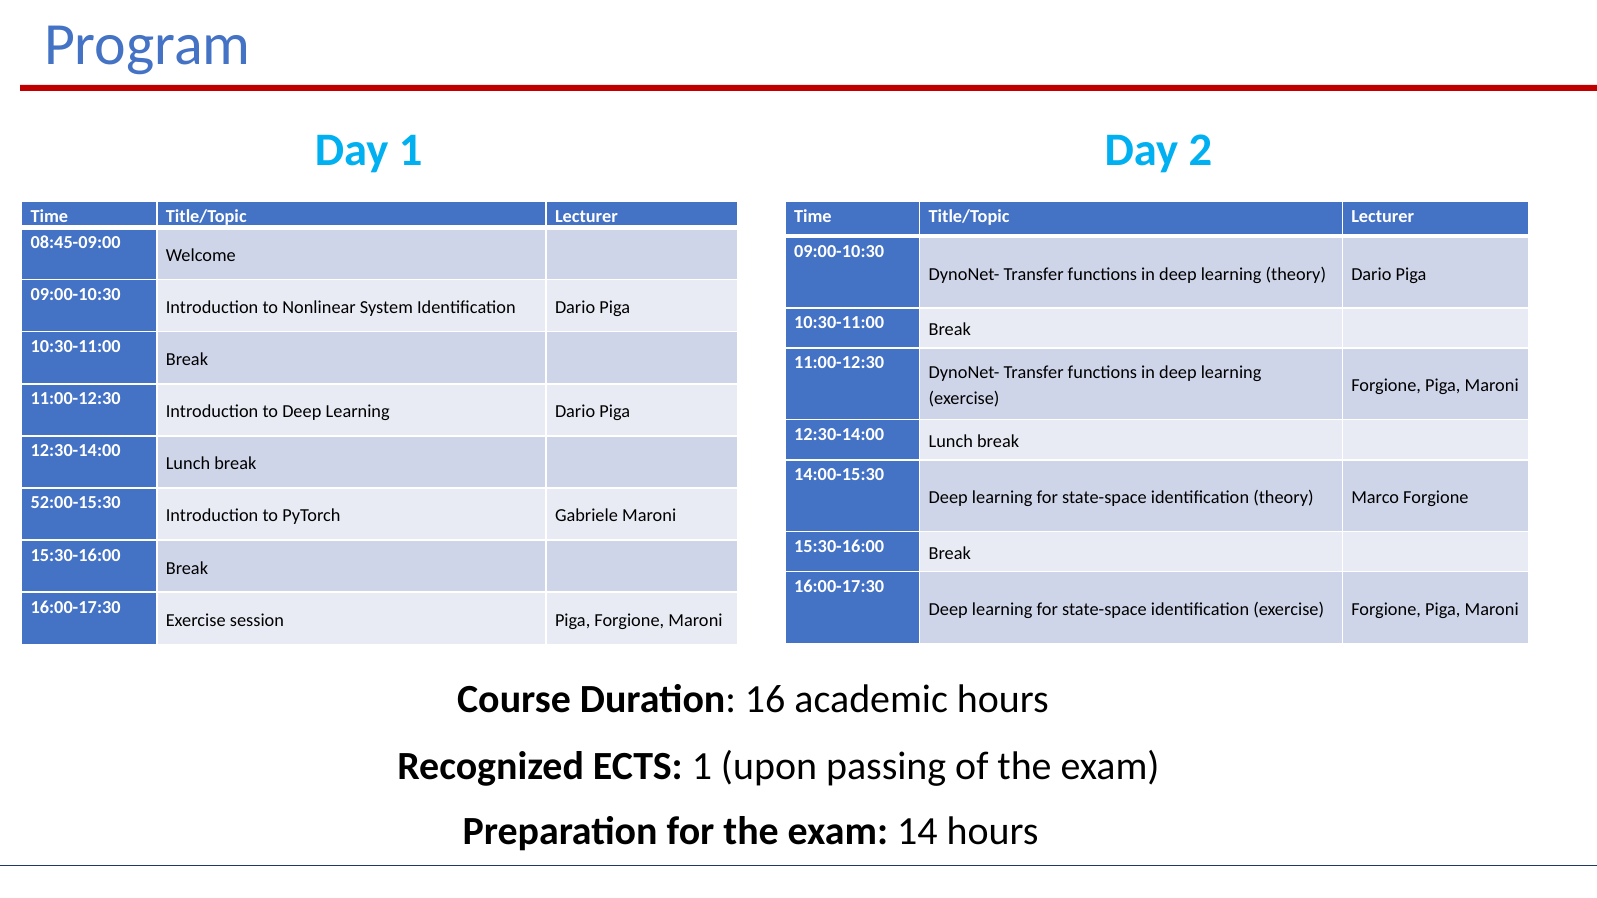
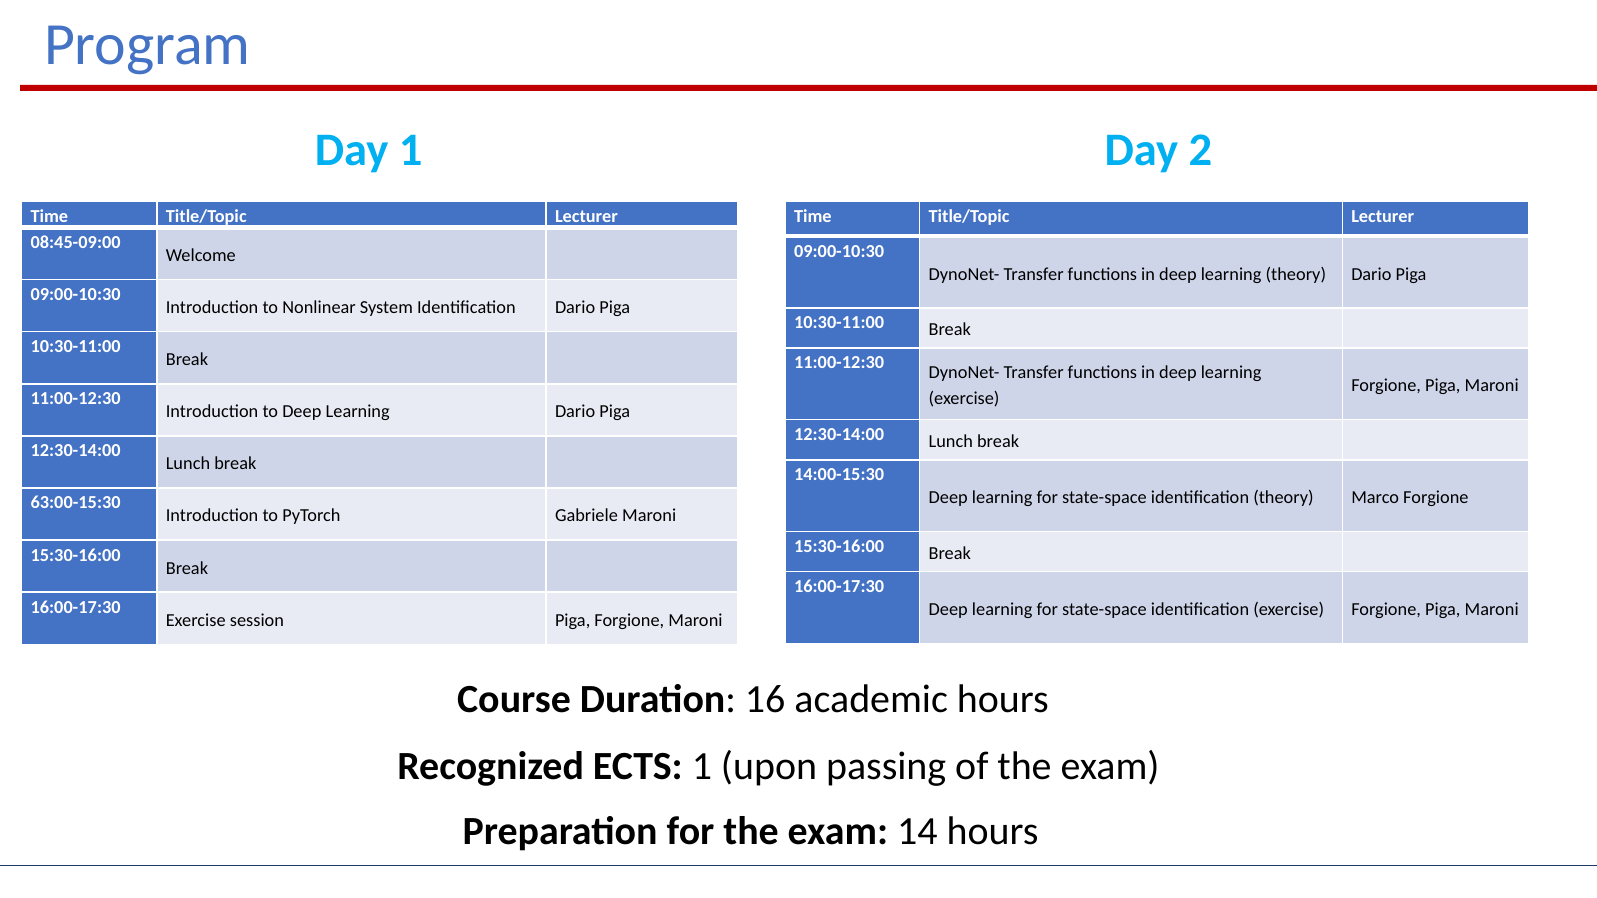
52:00-15:30: 52:00-15:30 -> 63:00-15:30 (76, 503)
